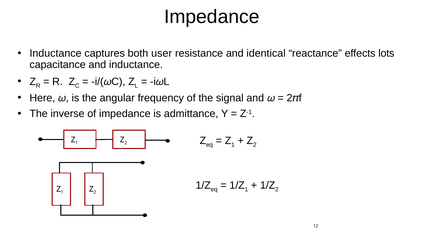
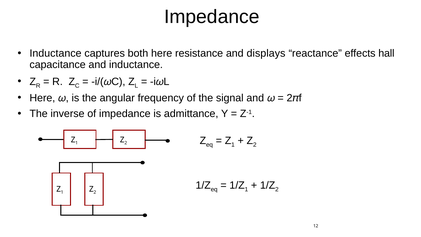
both user: user -> here (162, 53)
identical: identical -> displays (266, 53)
lots: lots -> hall (386, 53)
